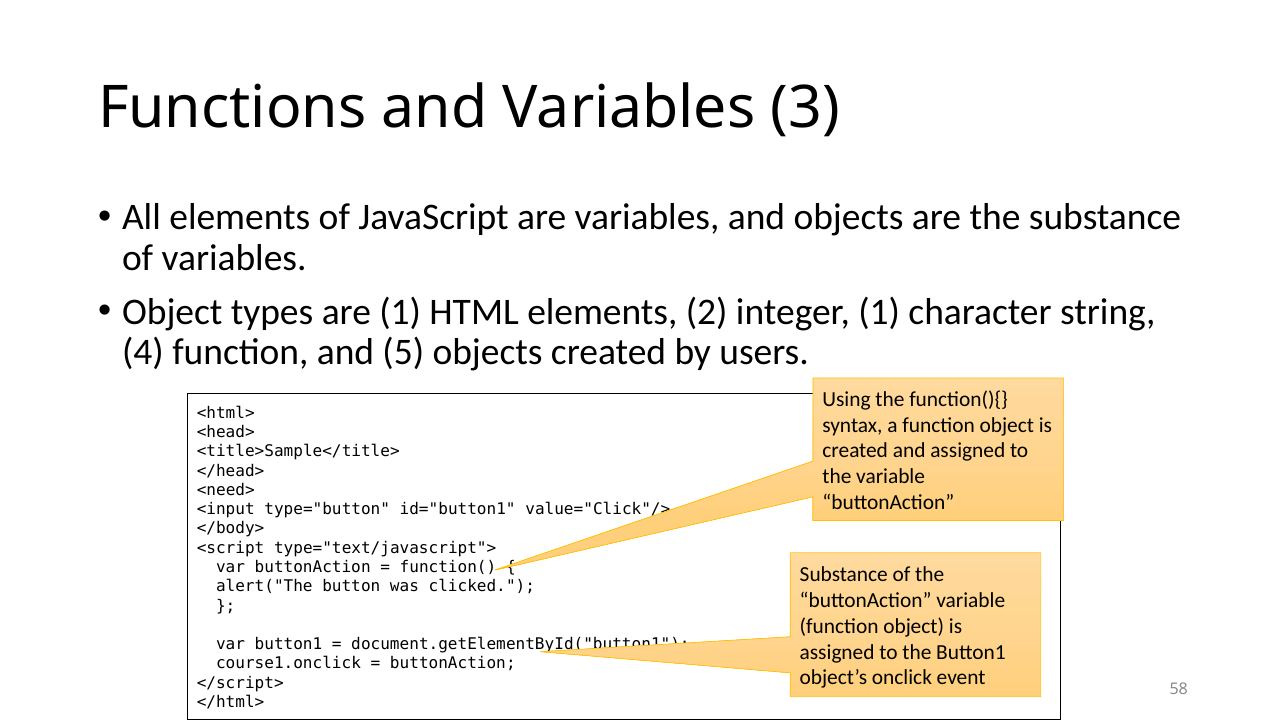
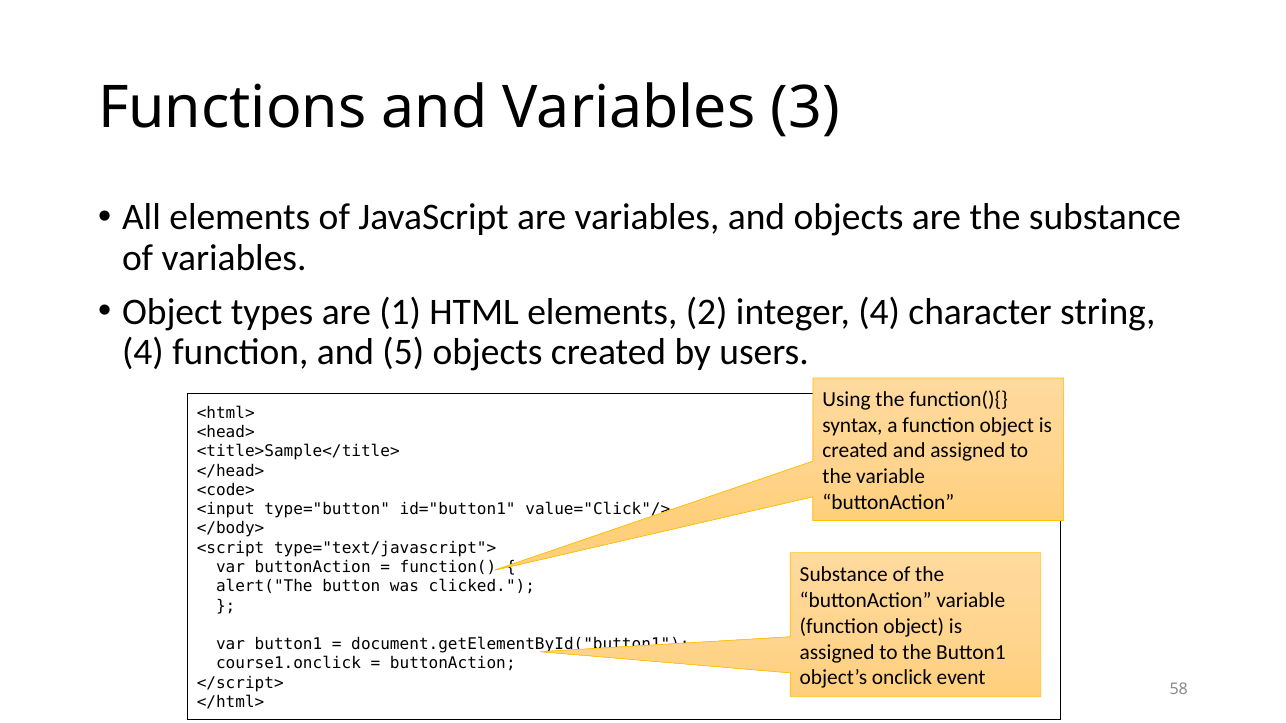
integer 1: 1 -> 4 (879, 312)
<need>: <need> -> <code> (226, 490)
